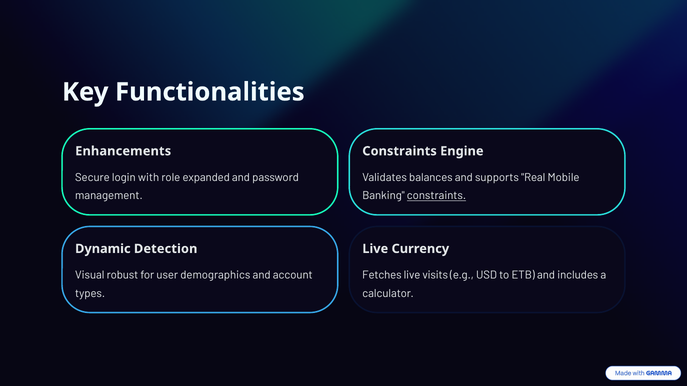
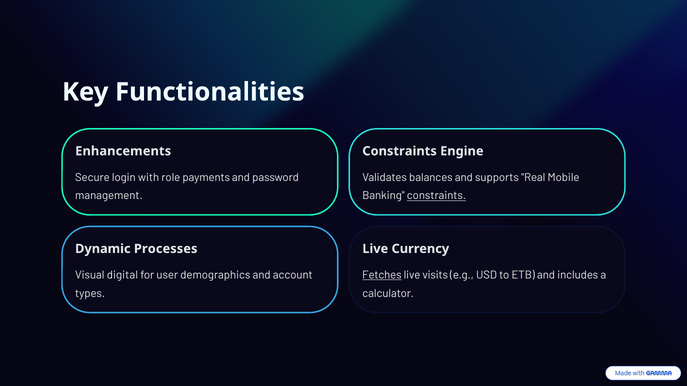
expanded: expanded -> payments (206, 177)
Detection: Detection -> Processes (166, 249)
robust: robust -> digital (122, 275)
Fetches underline: none -> present (382, 275)
